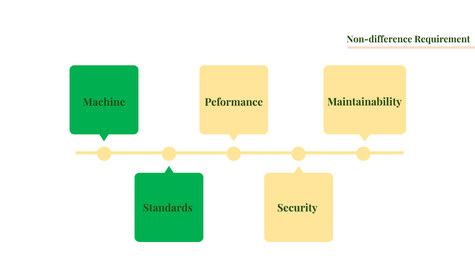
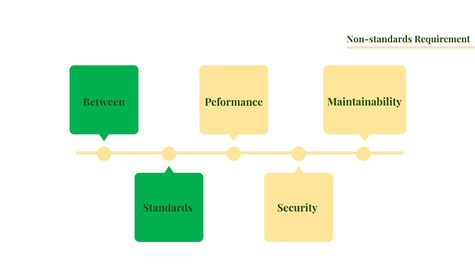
Non-difference: Non-difference -> Non-standards (379, 39)
Machine: Machine -> Between (104, 102)
